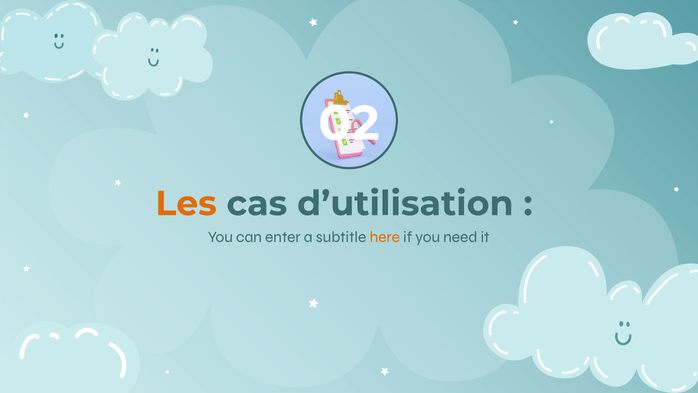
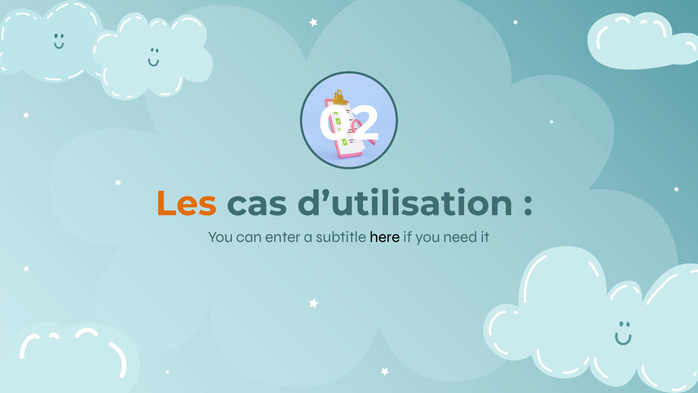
here colour: orange -> black (385, 237)
